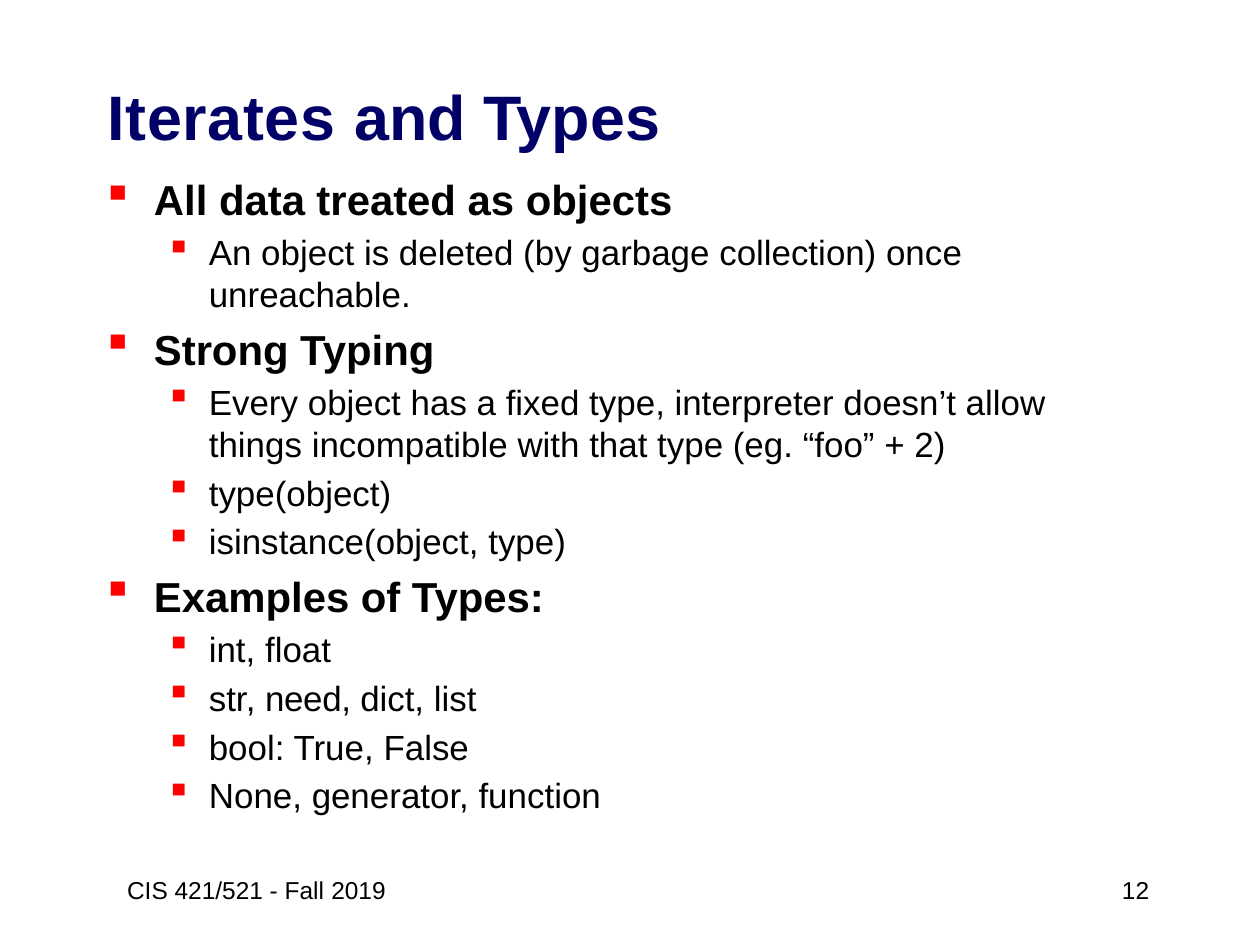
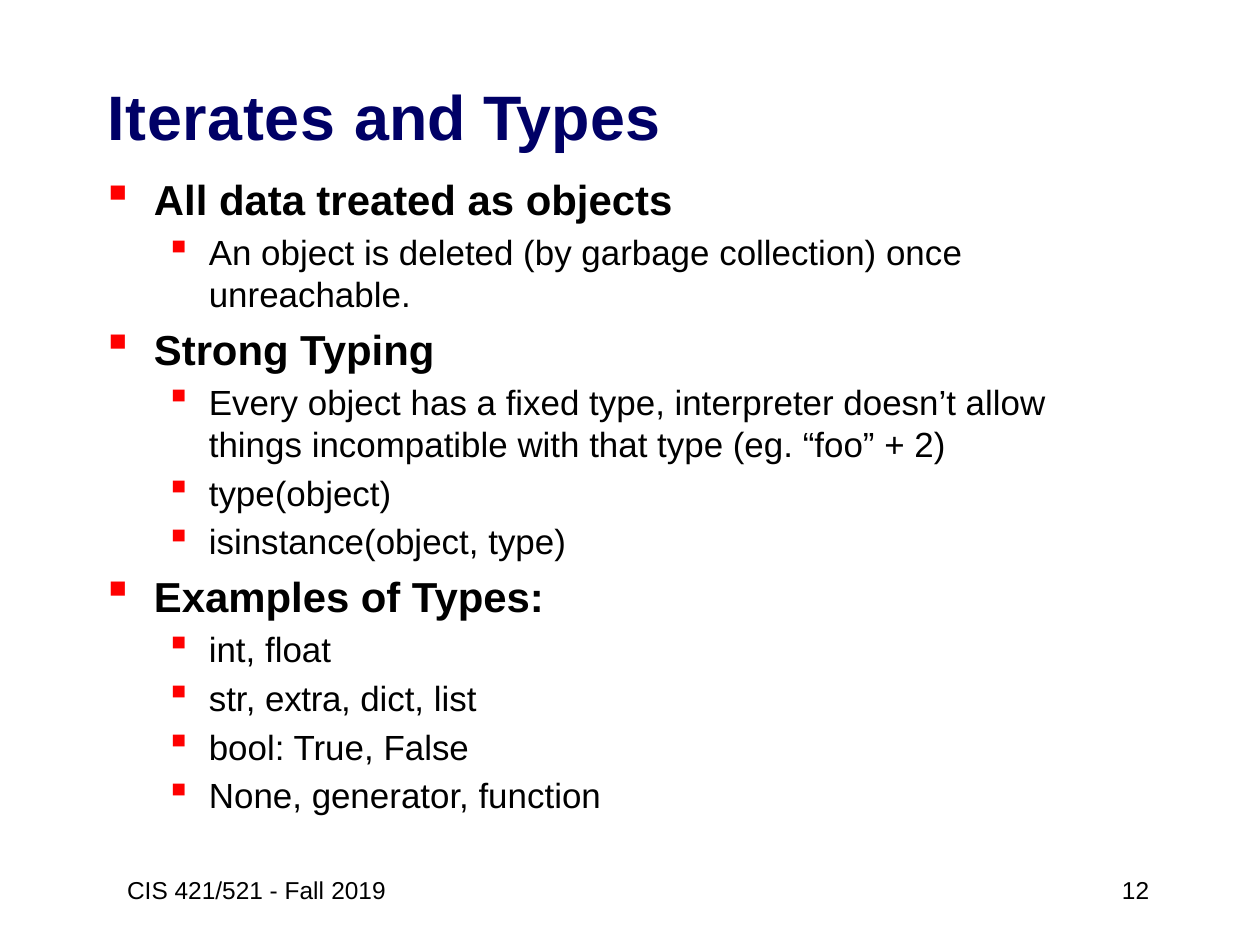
need: need -> extra (308, 700)
